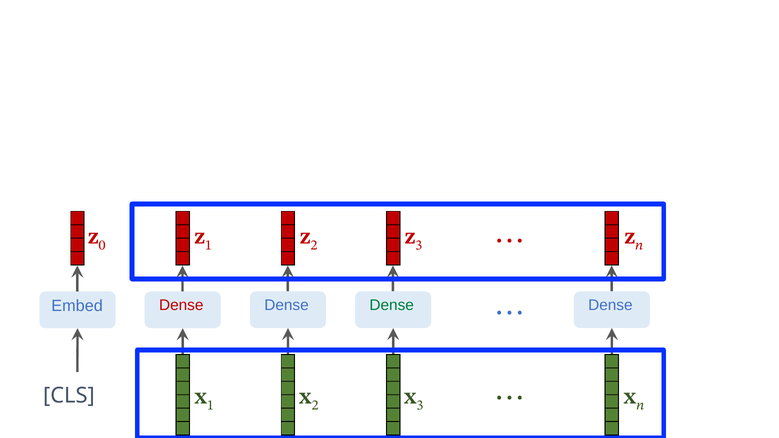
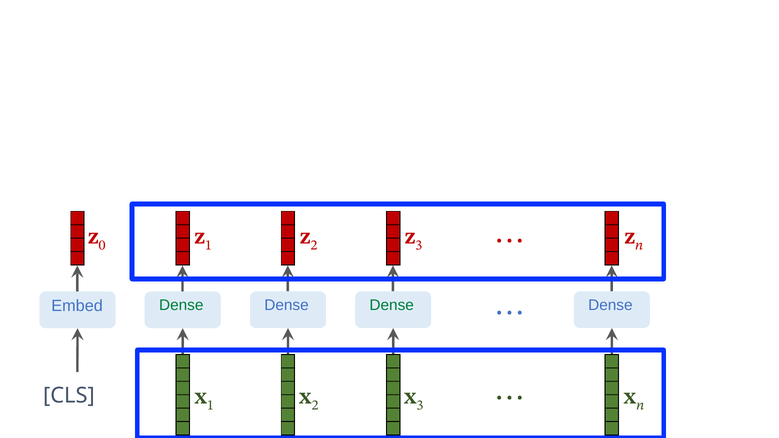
Dense colour: red -> green (181, 306)
